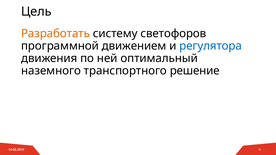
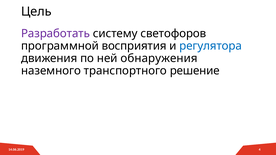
Разработать colour: orange -> purple (55, 34)
движением: движением -> восприятия (134, 46)
оптимальный: оптимальный -> обнаружения (159, 58)
